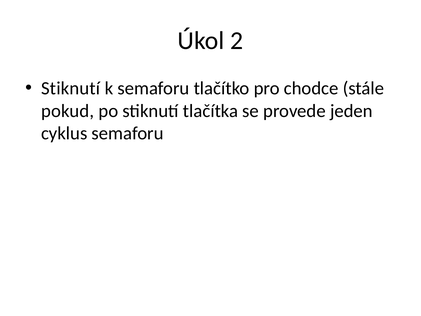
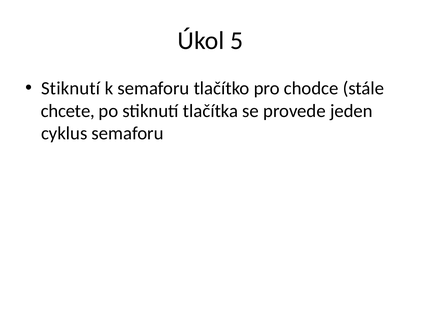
2: 2 -> 5 (237, 41)
pokud: pokud -> chcete (68, 111)
